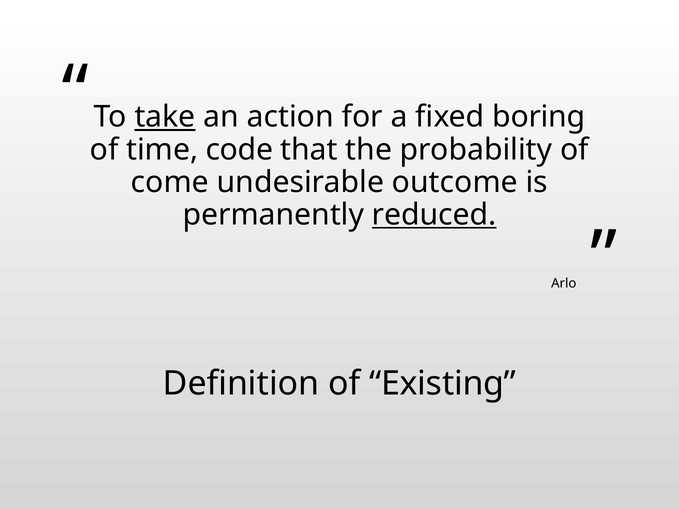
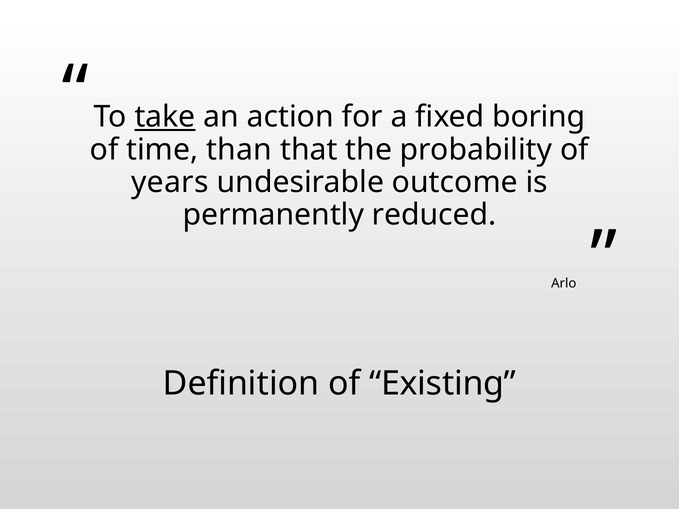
code: code -> than (239, 150)
come: come -> years (170, 182)
reduced underline: present -> none (434, 215)
